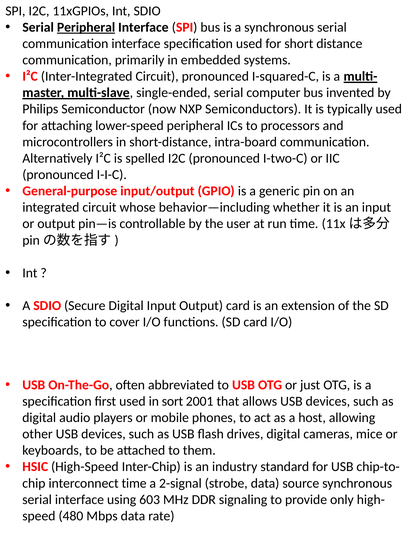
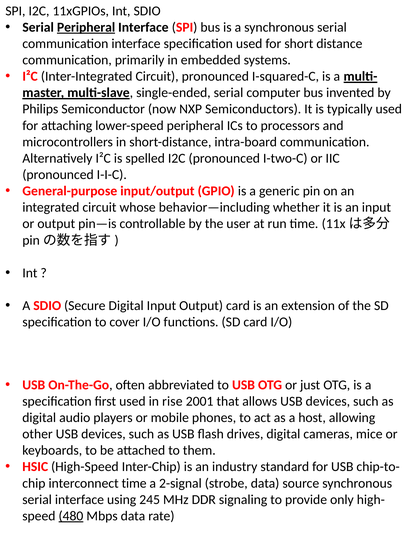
sort: sort -> rise (172, 401)
603: 603 -> 245 (150, 499)
480 underline: none -> present (71, 515)
